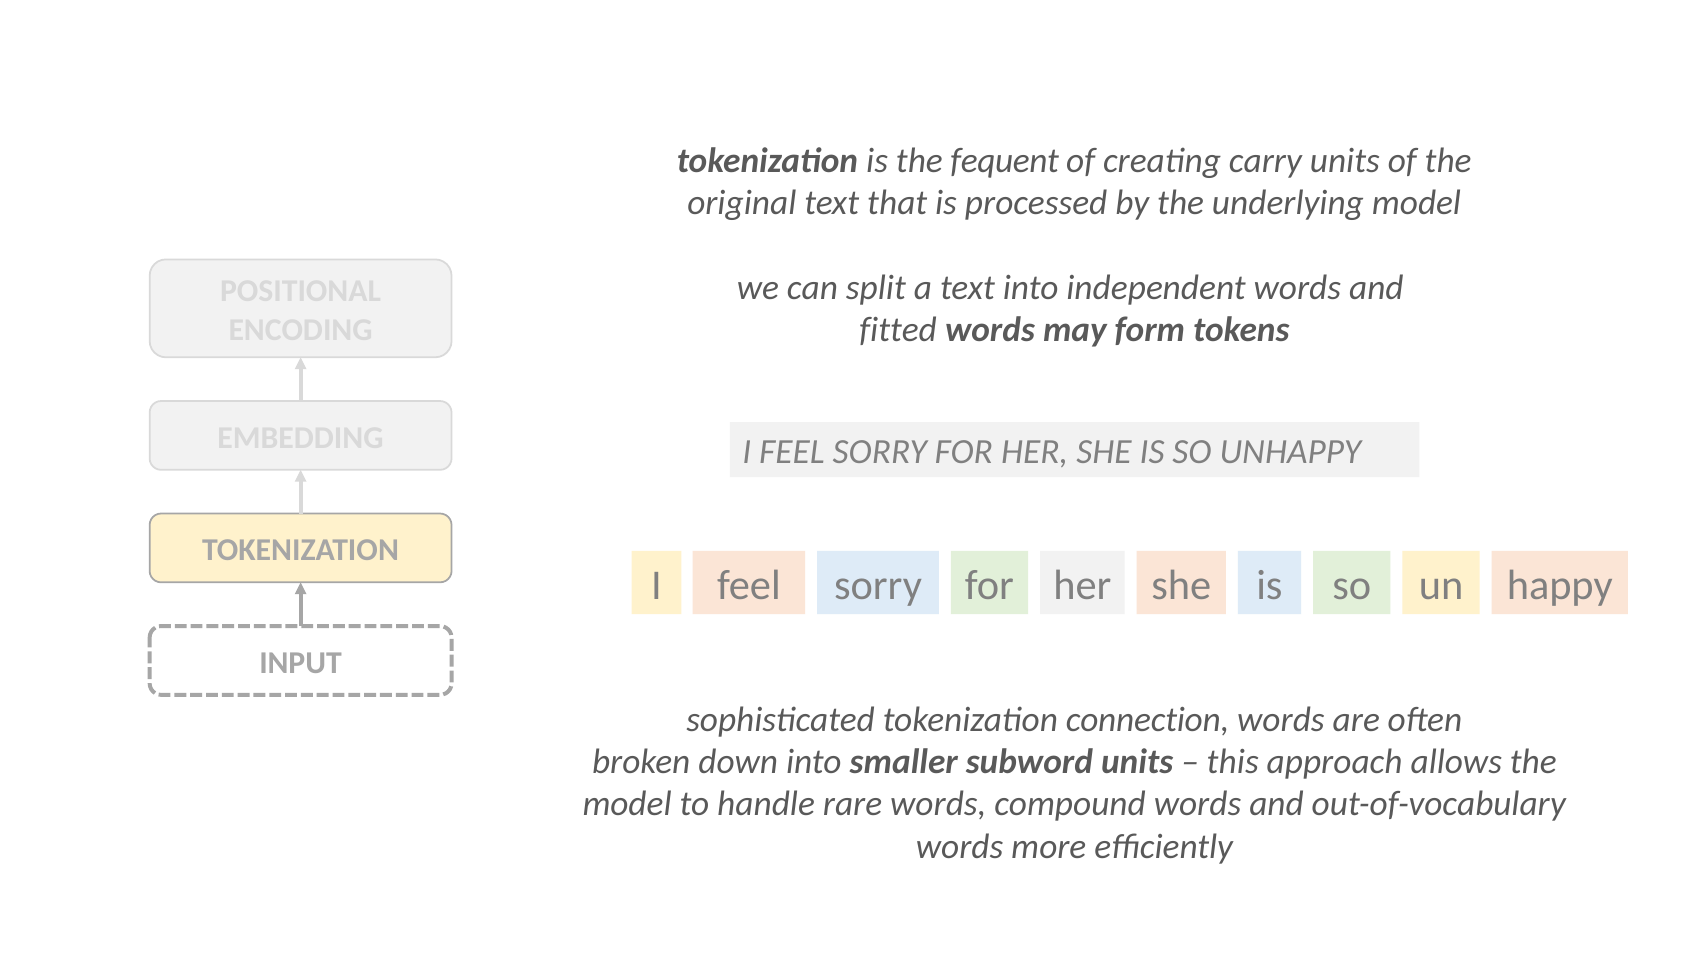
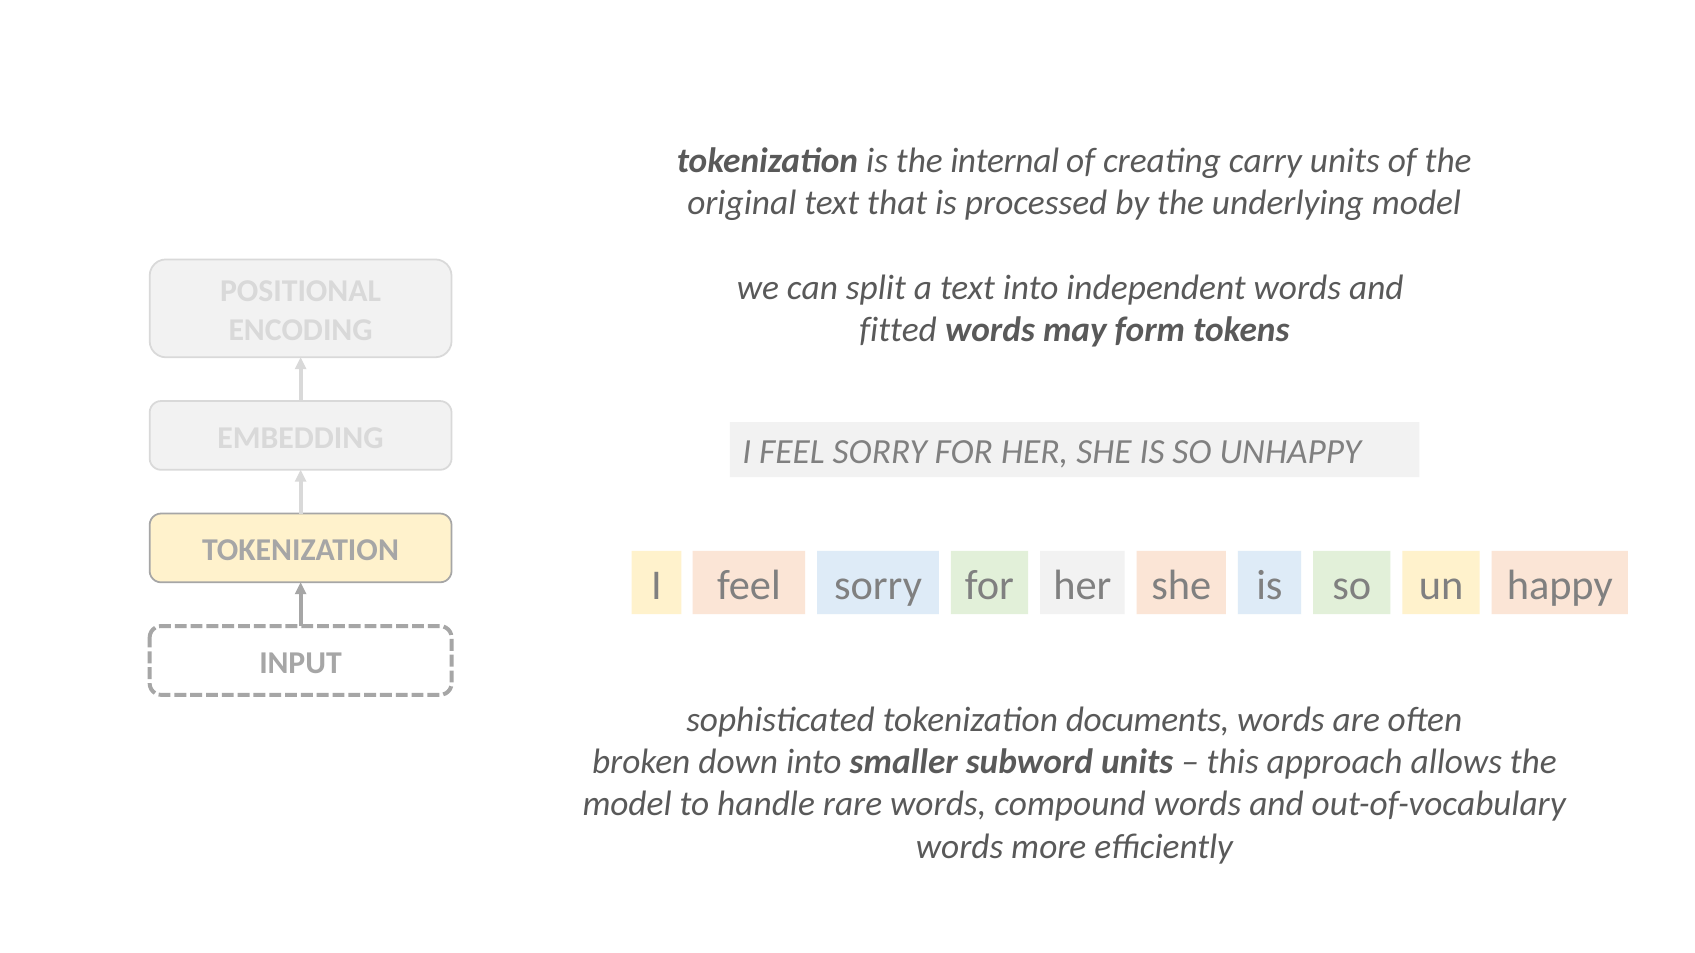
fequent: fequent -> internal (1005, 161)
connection: connection -> documents (1148, 720)
